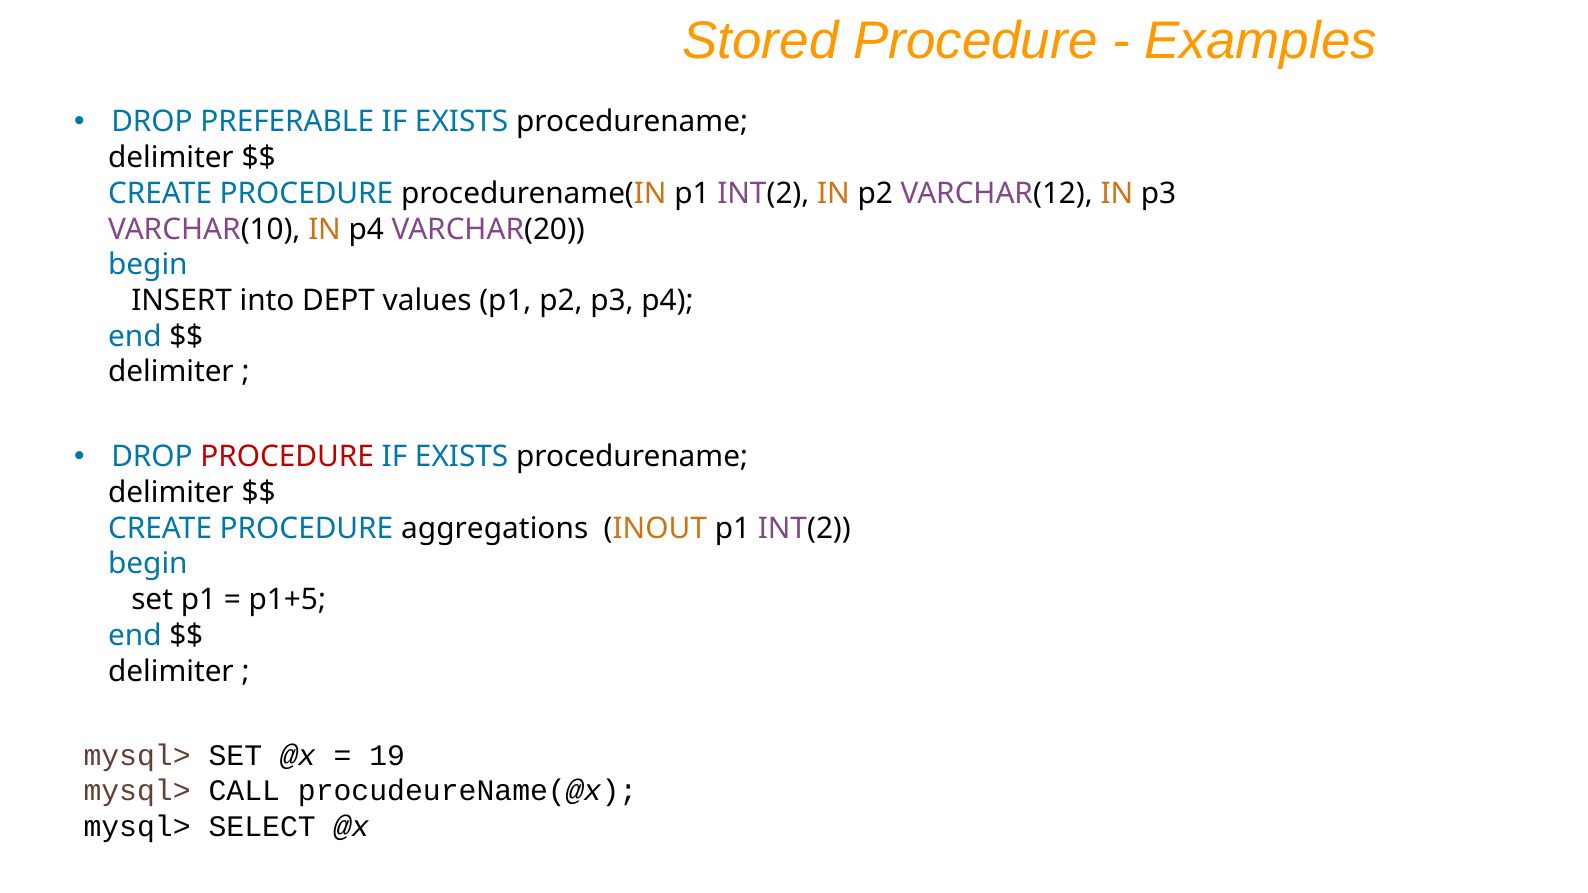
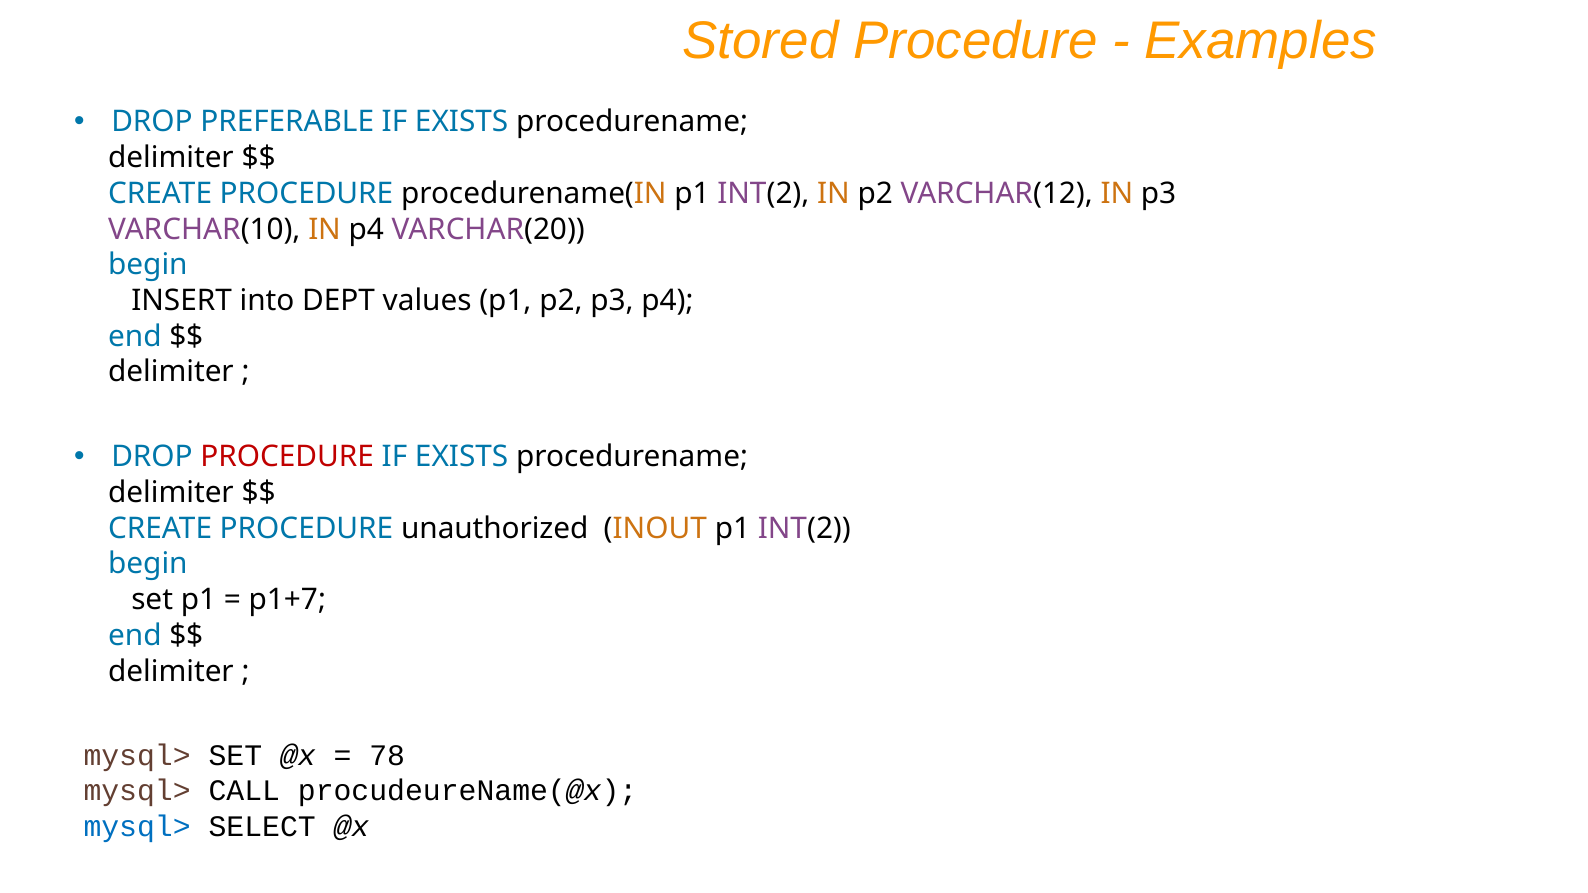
aggregations: aggregations -> unauthorized (495, 529)
p1+5: p1+5 -> p1+7 (287, 600)
19: 19 -> 78 (387, 755)
mysql> colour: black -> blue (137, 827)
